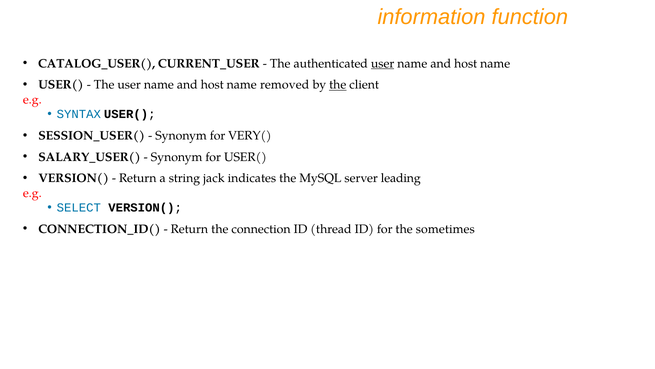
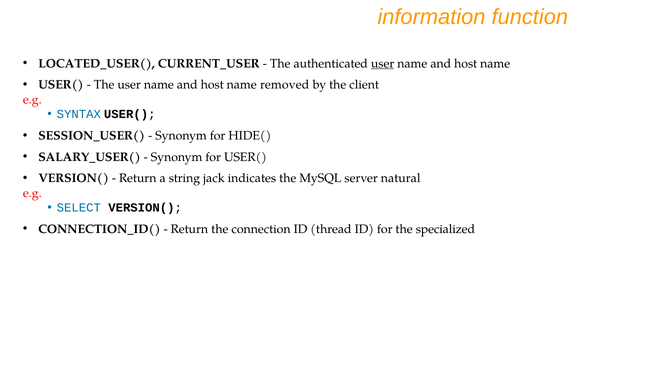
CATALOG_USER(: CATALOG_USER( -> LOCATED_USER( (97, 63)
the underline: present -> none (338, 85)
VERY(: VERY( -> HIDE( (250, 135)
leading: leading -> natural (401, 178)
sometimes: sometimes -> specialized (445, 229)
